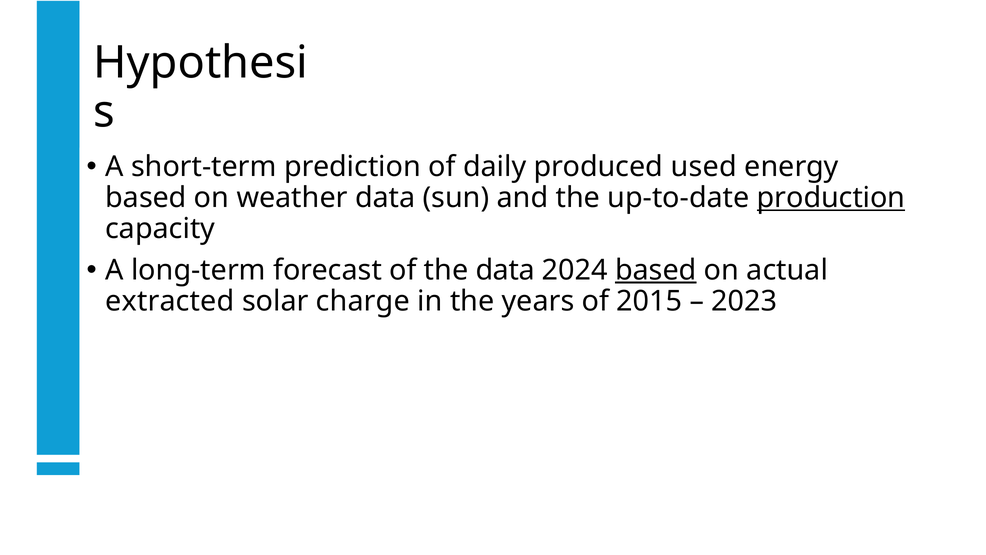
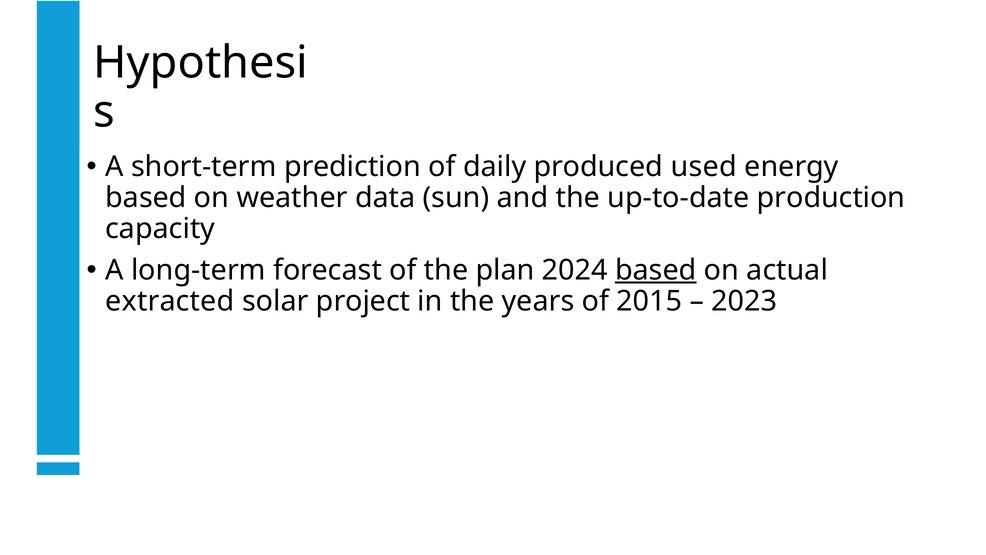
production underline: present -> none (831, 198)
the data: data -> plan (505, 270)
charge: charge -> project (363, 301)
